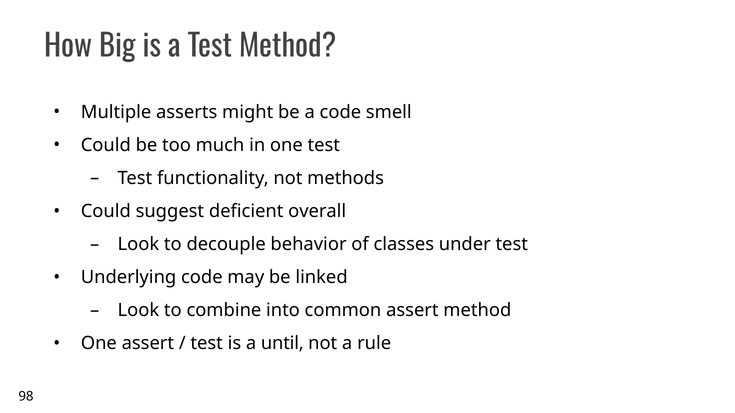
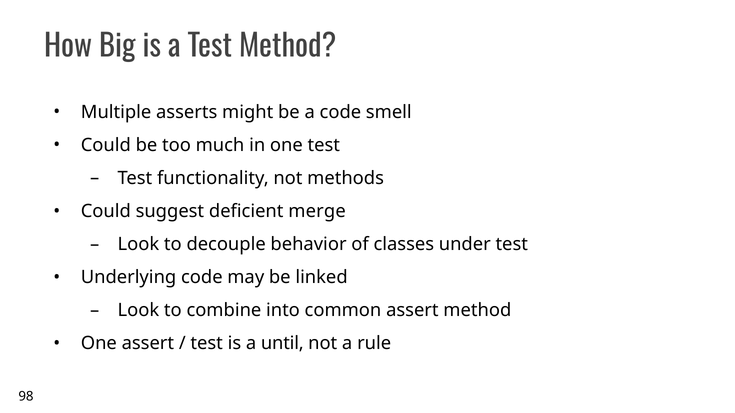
overall: overall -> merge (317, 211)
